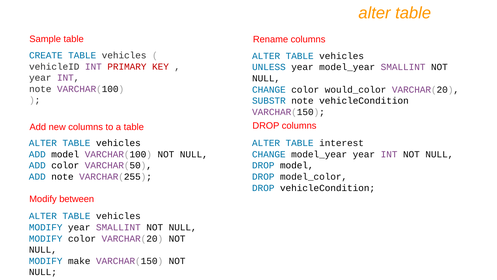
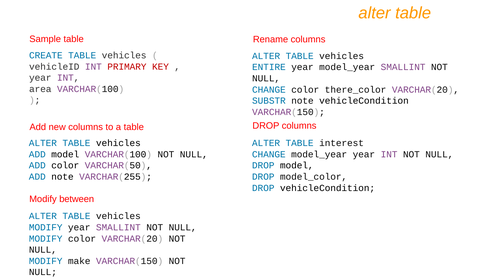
UNLESS: UNLESS -> ENTIRE (269, 67)
note: note -> area (40, 89)
would_color: would_color -> there_color (356, 89)
